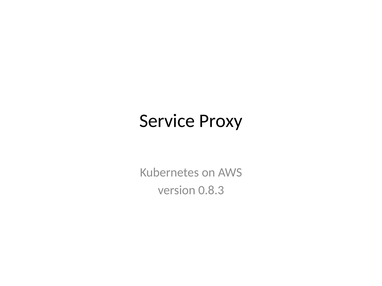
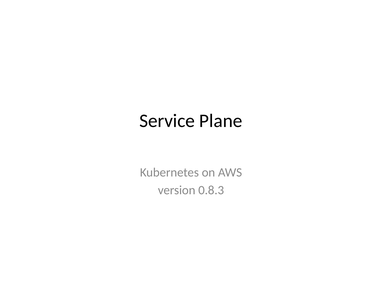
Proxy: Proxy -> Plane (221, 121)
